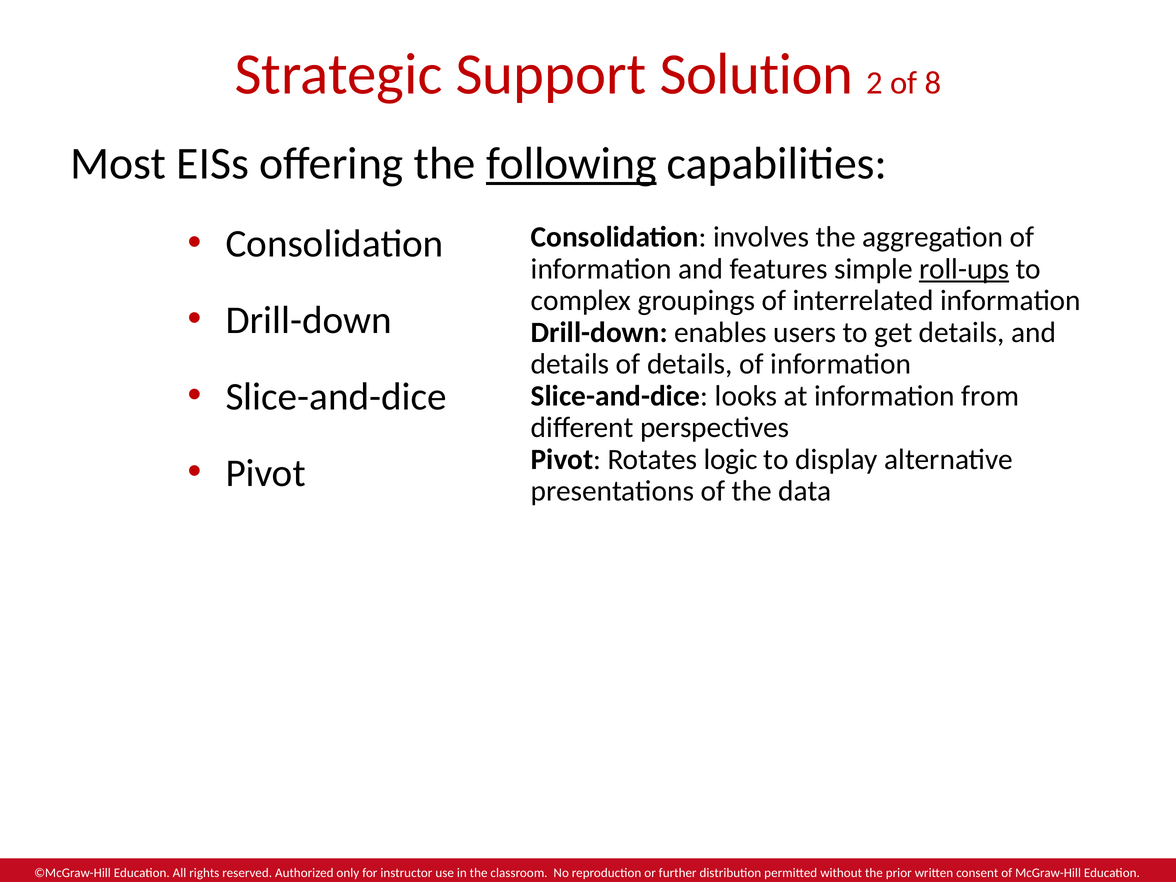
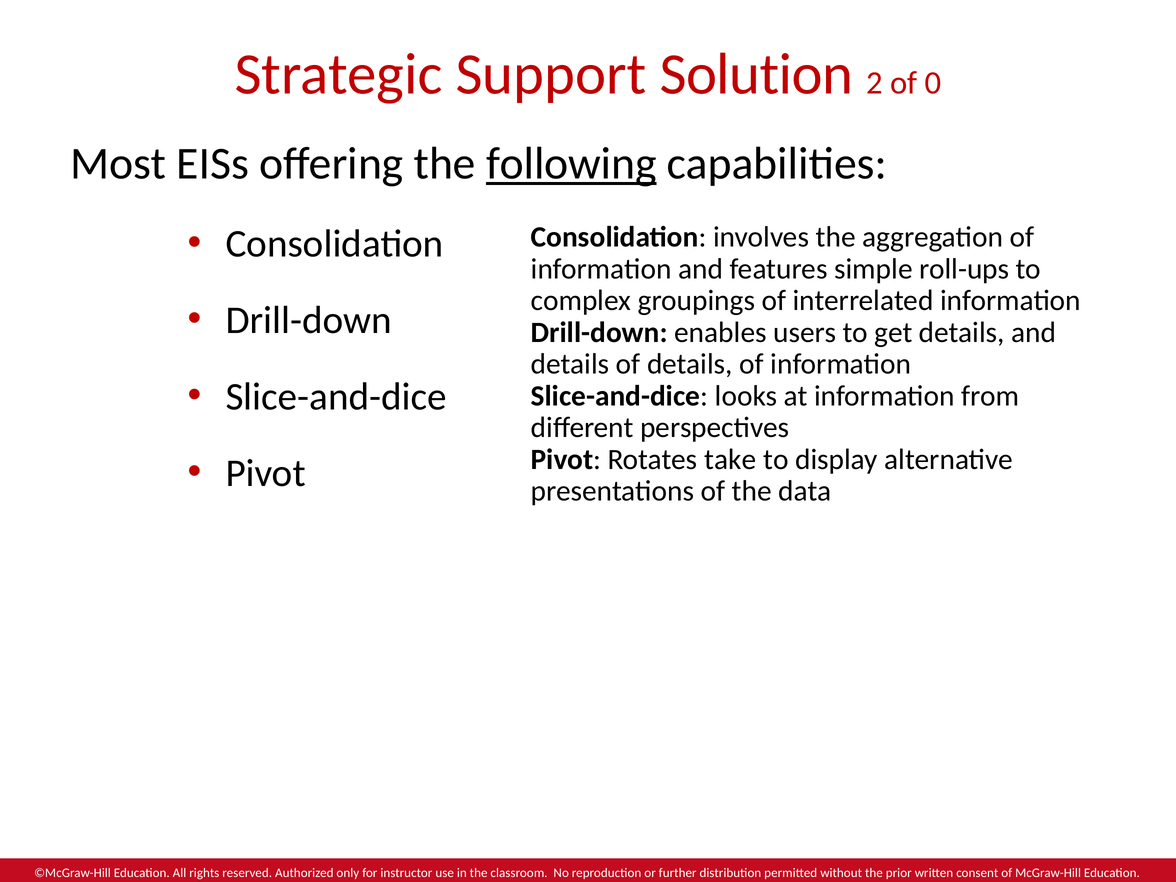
8: 8 -> 0 (933, 83)
roll-ups underline: present -> none (964, 269)
logic: logic -> take (730, 459)
